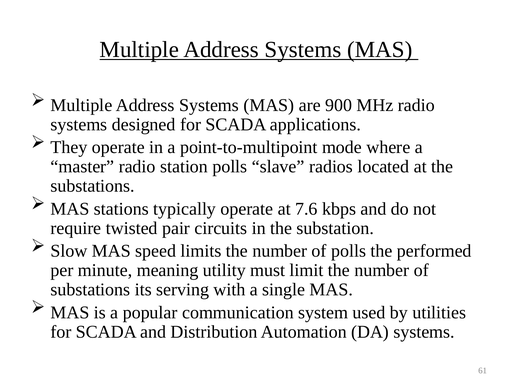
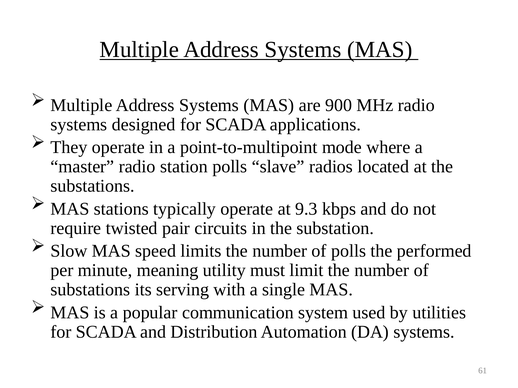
7.6: 7.6 -> 9.3 (306, 209)
